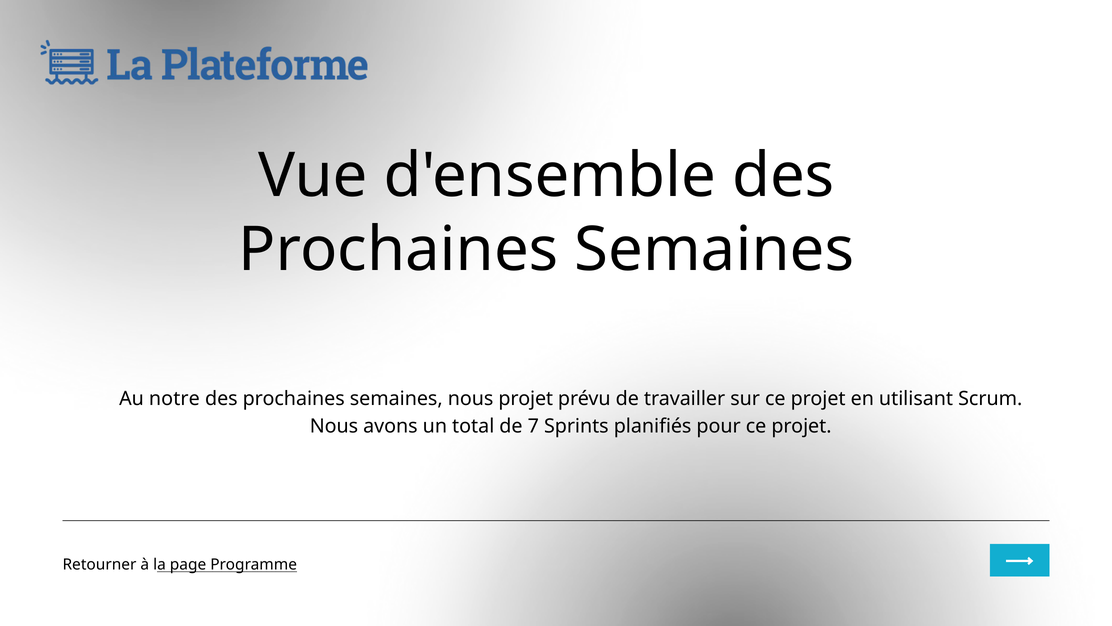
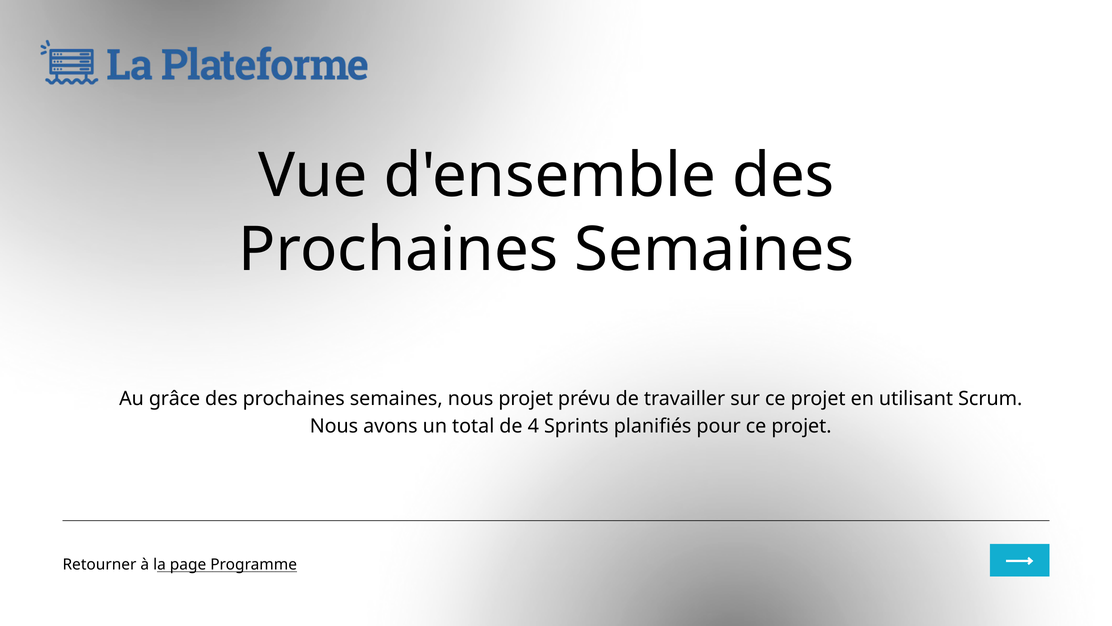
notre: notre -> grâce (175, 399)
7: 7 -> 4 (533, 426)
